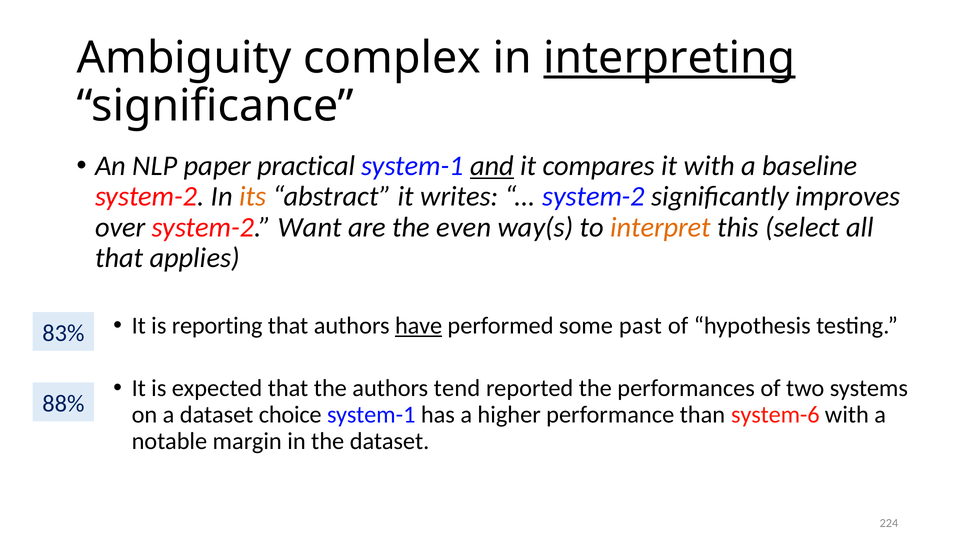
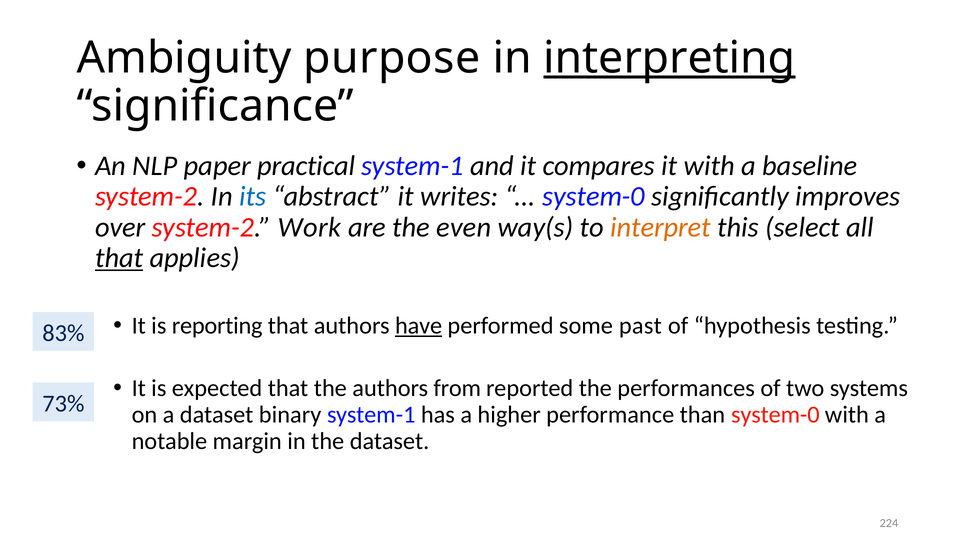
complex: complex -> purpose (392, 58)
and underline: present -> none (492, 166)
its colour: orange -> blue (253, 197)
system-2: system-2 -> system-0 (594, 197)
Want: Want -> Work (310, 227)
that underline: none -> present (119, 258)
tend: tend -> from (457, 389)
88%: 88% -> 73% (63, 404)
choice: choice -> binary (290, 415)
than system-6: system-6 -> system-0 (775, 415)
